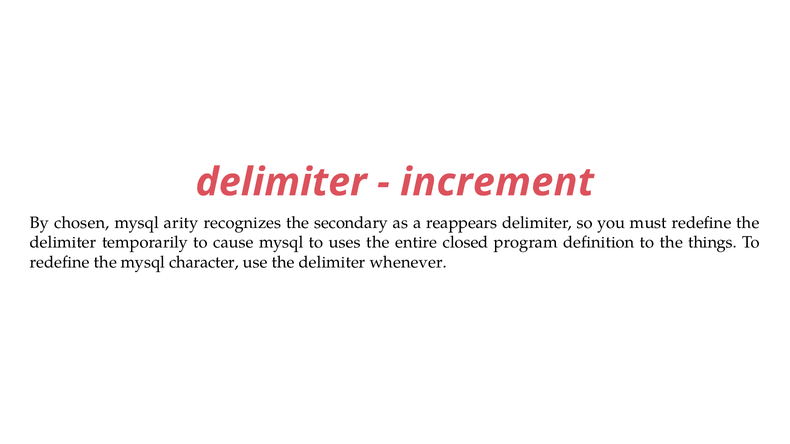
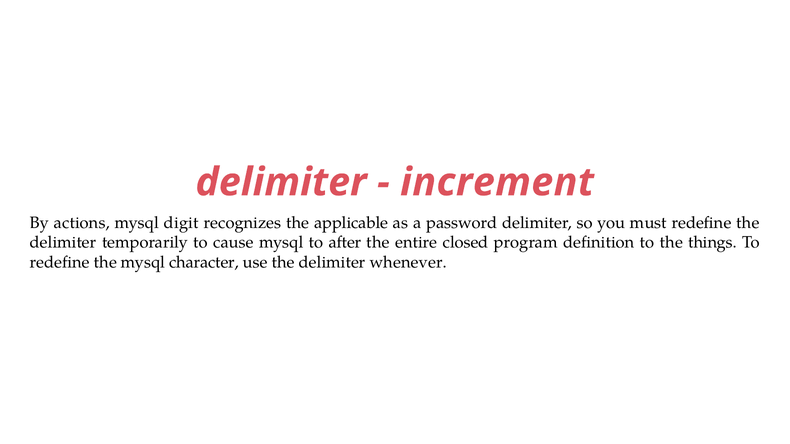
chosen: chosen -> actions (82, 223)
arity: arity -> digit (181, 223)
secondary: secondary -> applicable (351, 223)
reappears: reappears -> password (462, 223)
uses: uses -> after (345, 243)
